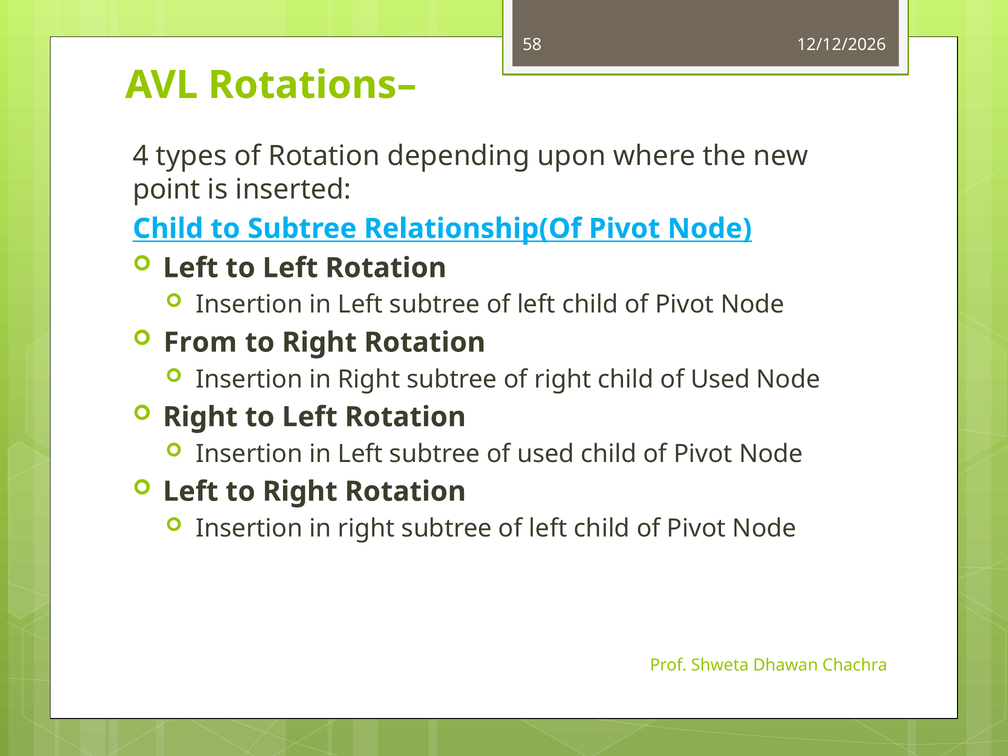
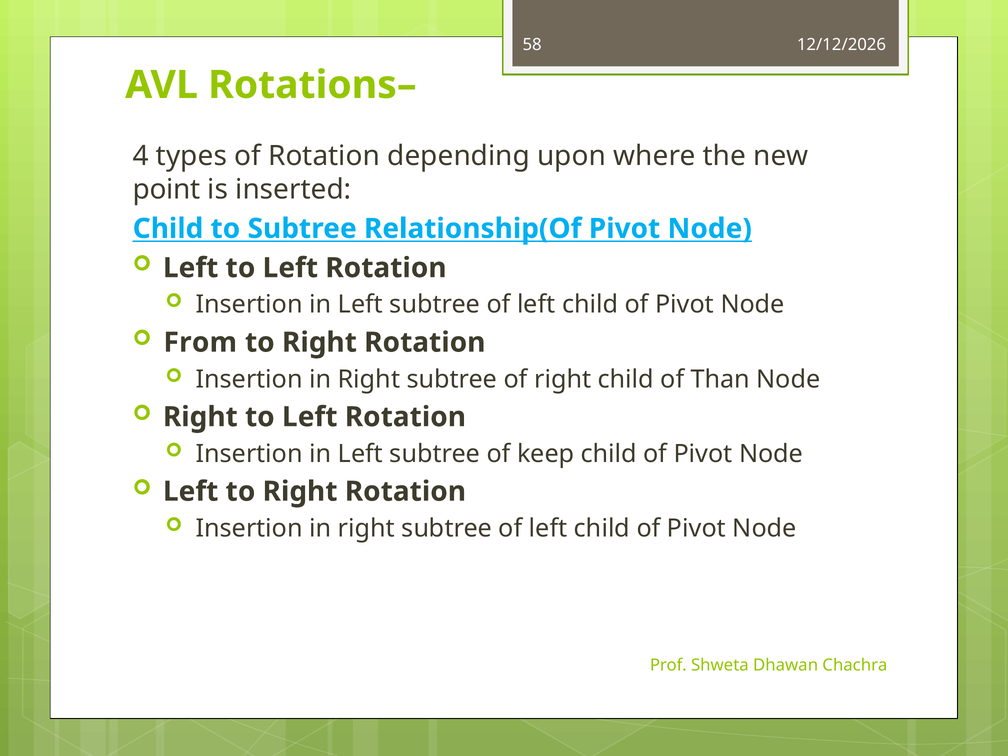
child of Used: Used -> Than (720, 379)
subtree of used: used -> keep (546, 454)
